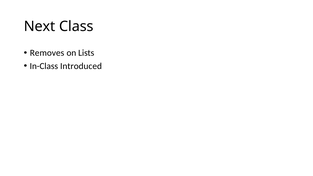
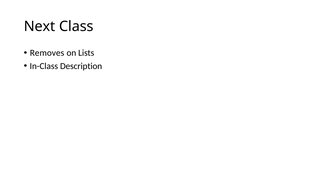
Introduced: Introduced -> Description (81, 66)
